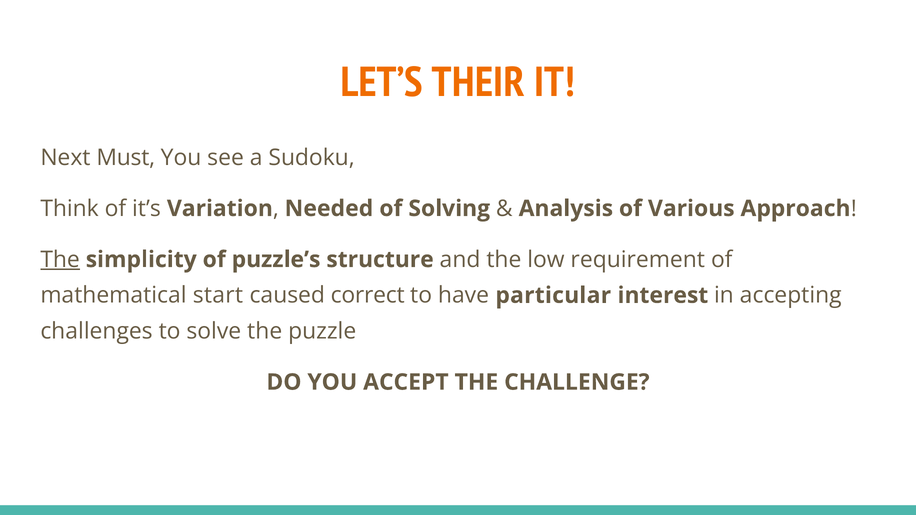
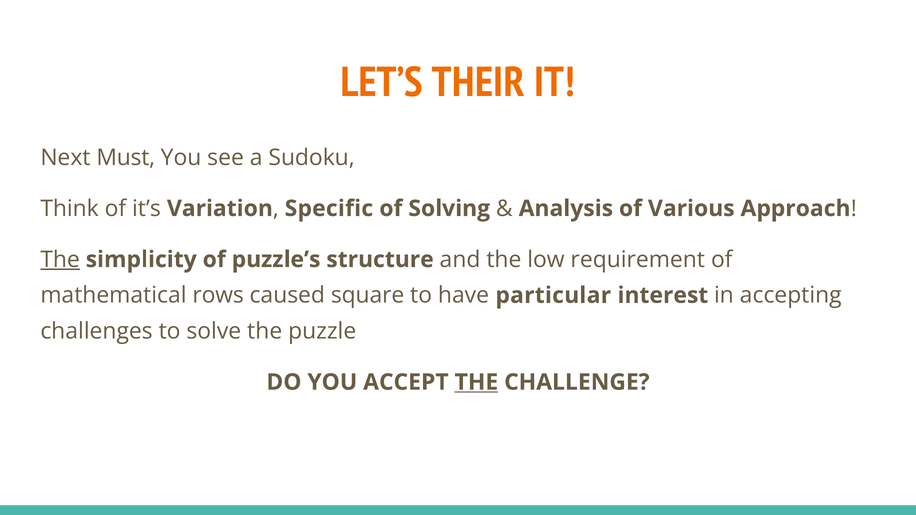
Needed: Needed -> Specific (329, 209)
start: start -> rows (218, 295)
correct: correct -> square (368, 295)
THE underline: none -> present (476, 382)
